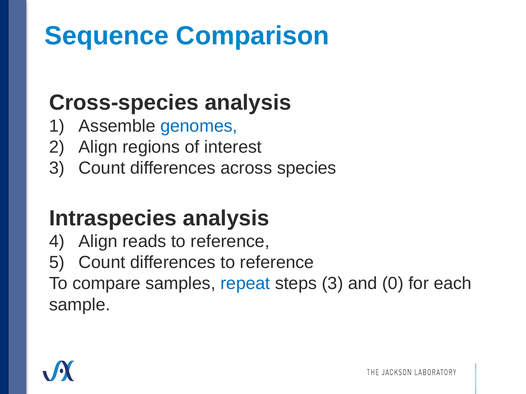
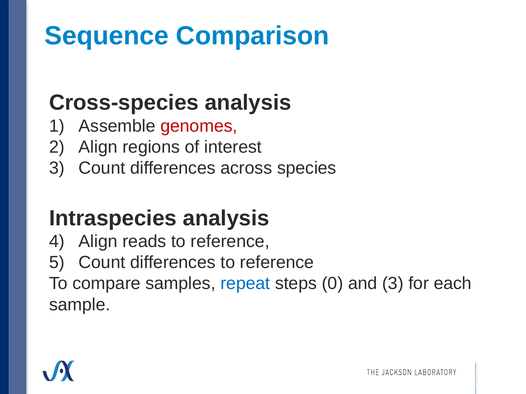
genomes colour: blue -> red (199, 126)
steps 3: 3 -> 0 (332, 284)
and 0: 0 -> 3 (393, 284)
